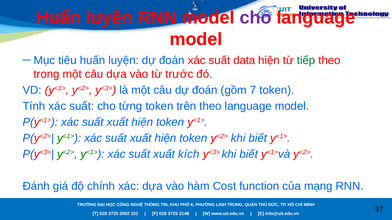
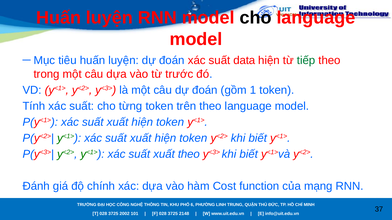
cho colour: purple -> black (256, 18)
7: 7 -> 1 (253, 90)
xuất kích: kích -> theo (189, 154)
